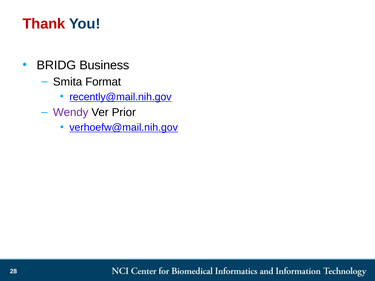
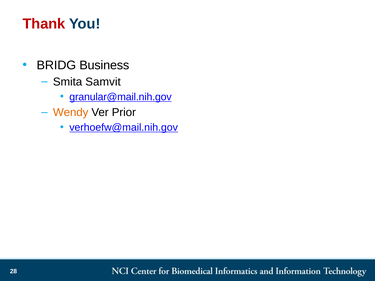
Format: Format -> Samvit (103, 82)
recently@mail.nih.gov: recently@mail.nih.gov -> granular@mail.nih.gov (120, 97)
Wendy colour: purple -> orange (71, 112)
